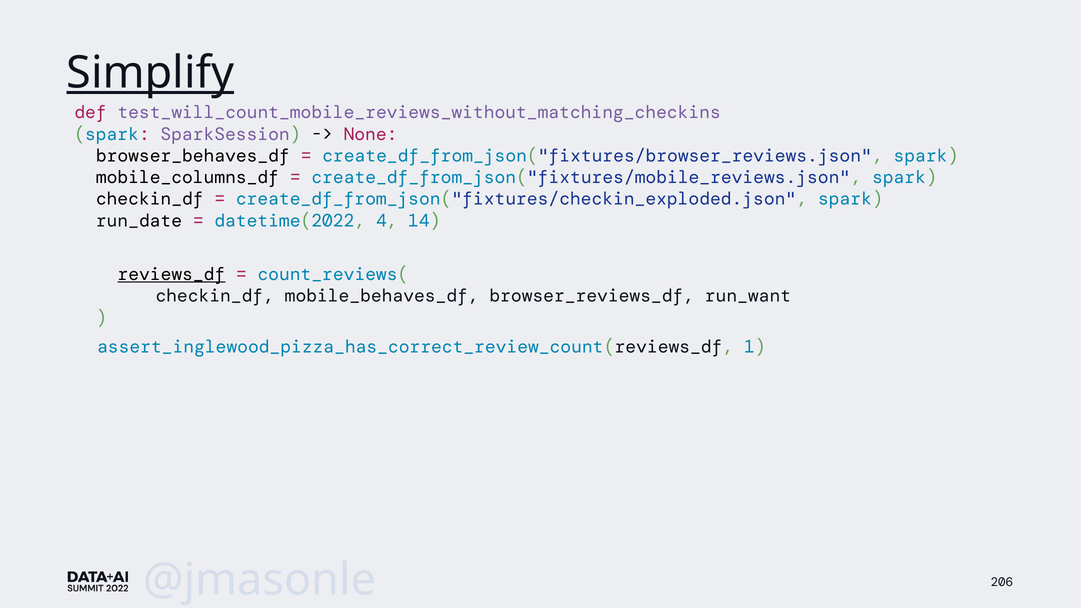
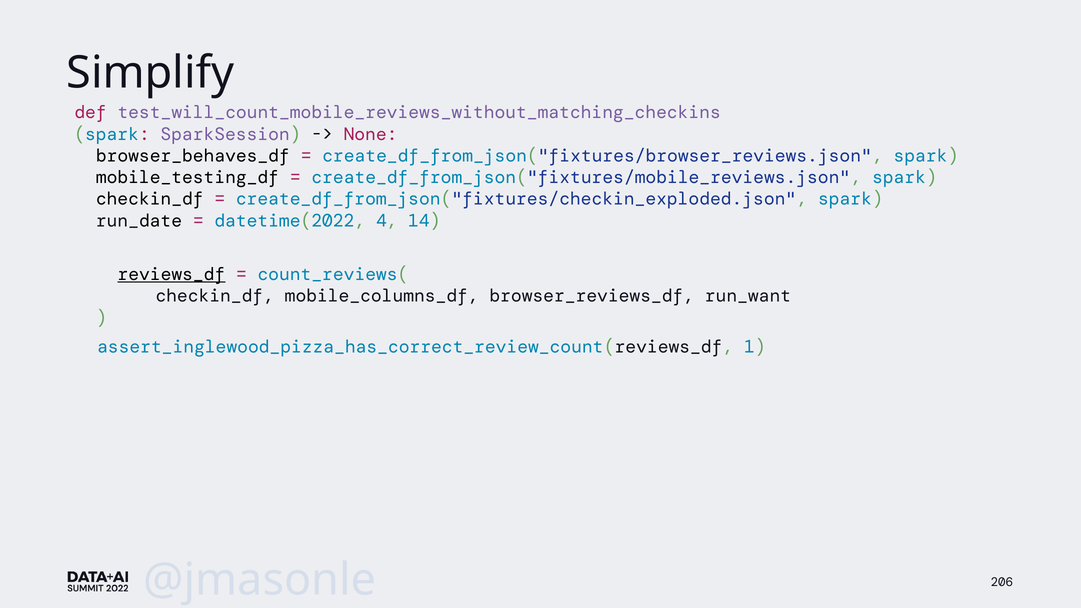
Simplify underline: present -> none (150, 73)
mobile_columns_df: mobile_columns_df -> mobile_testing_df (187, 177)
mobile_behaves_df: mobile_behaves_df -> mobile_columns_df (382, 296)
